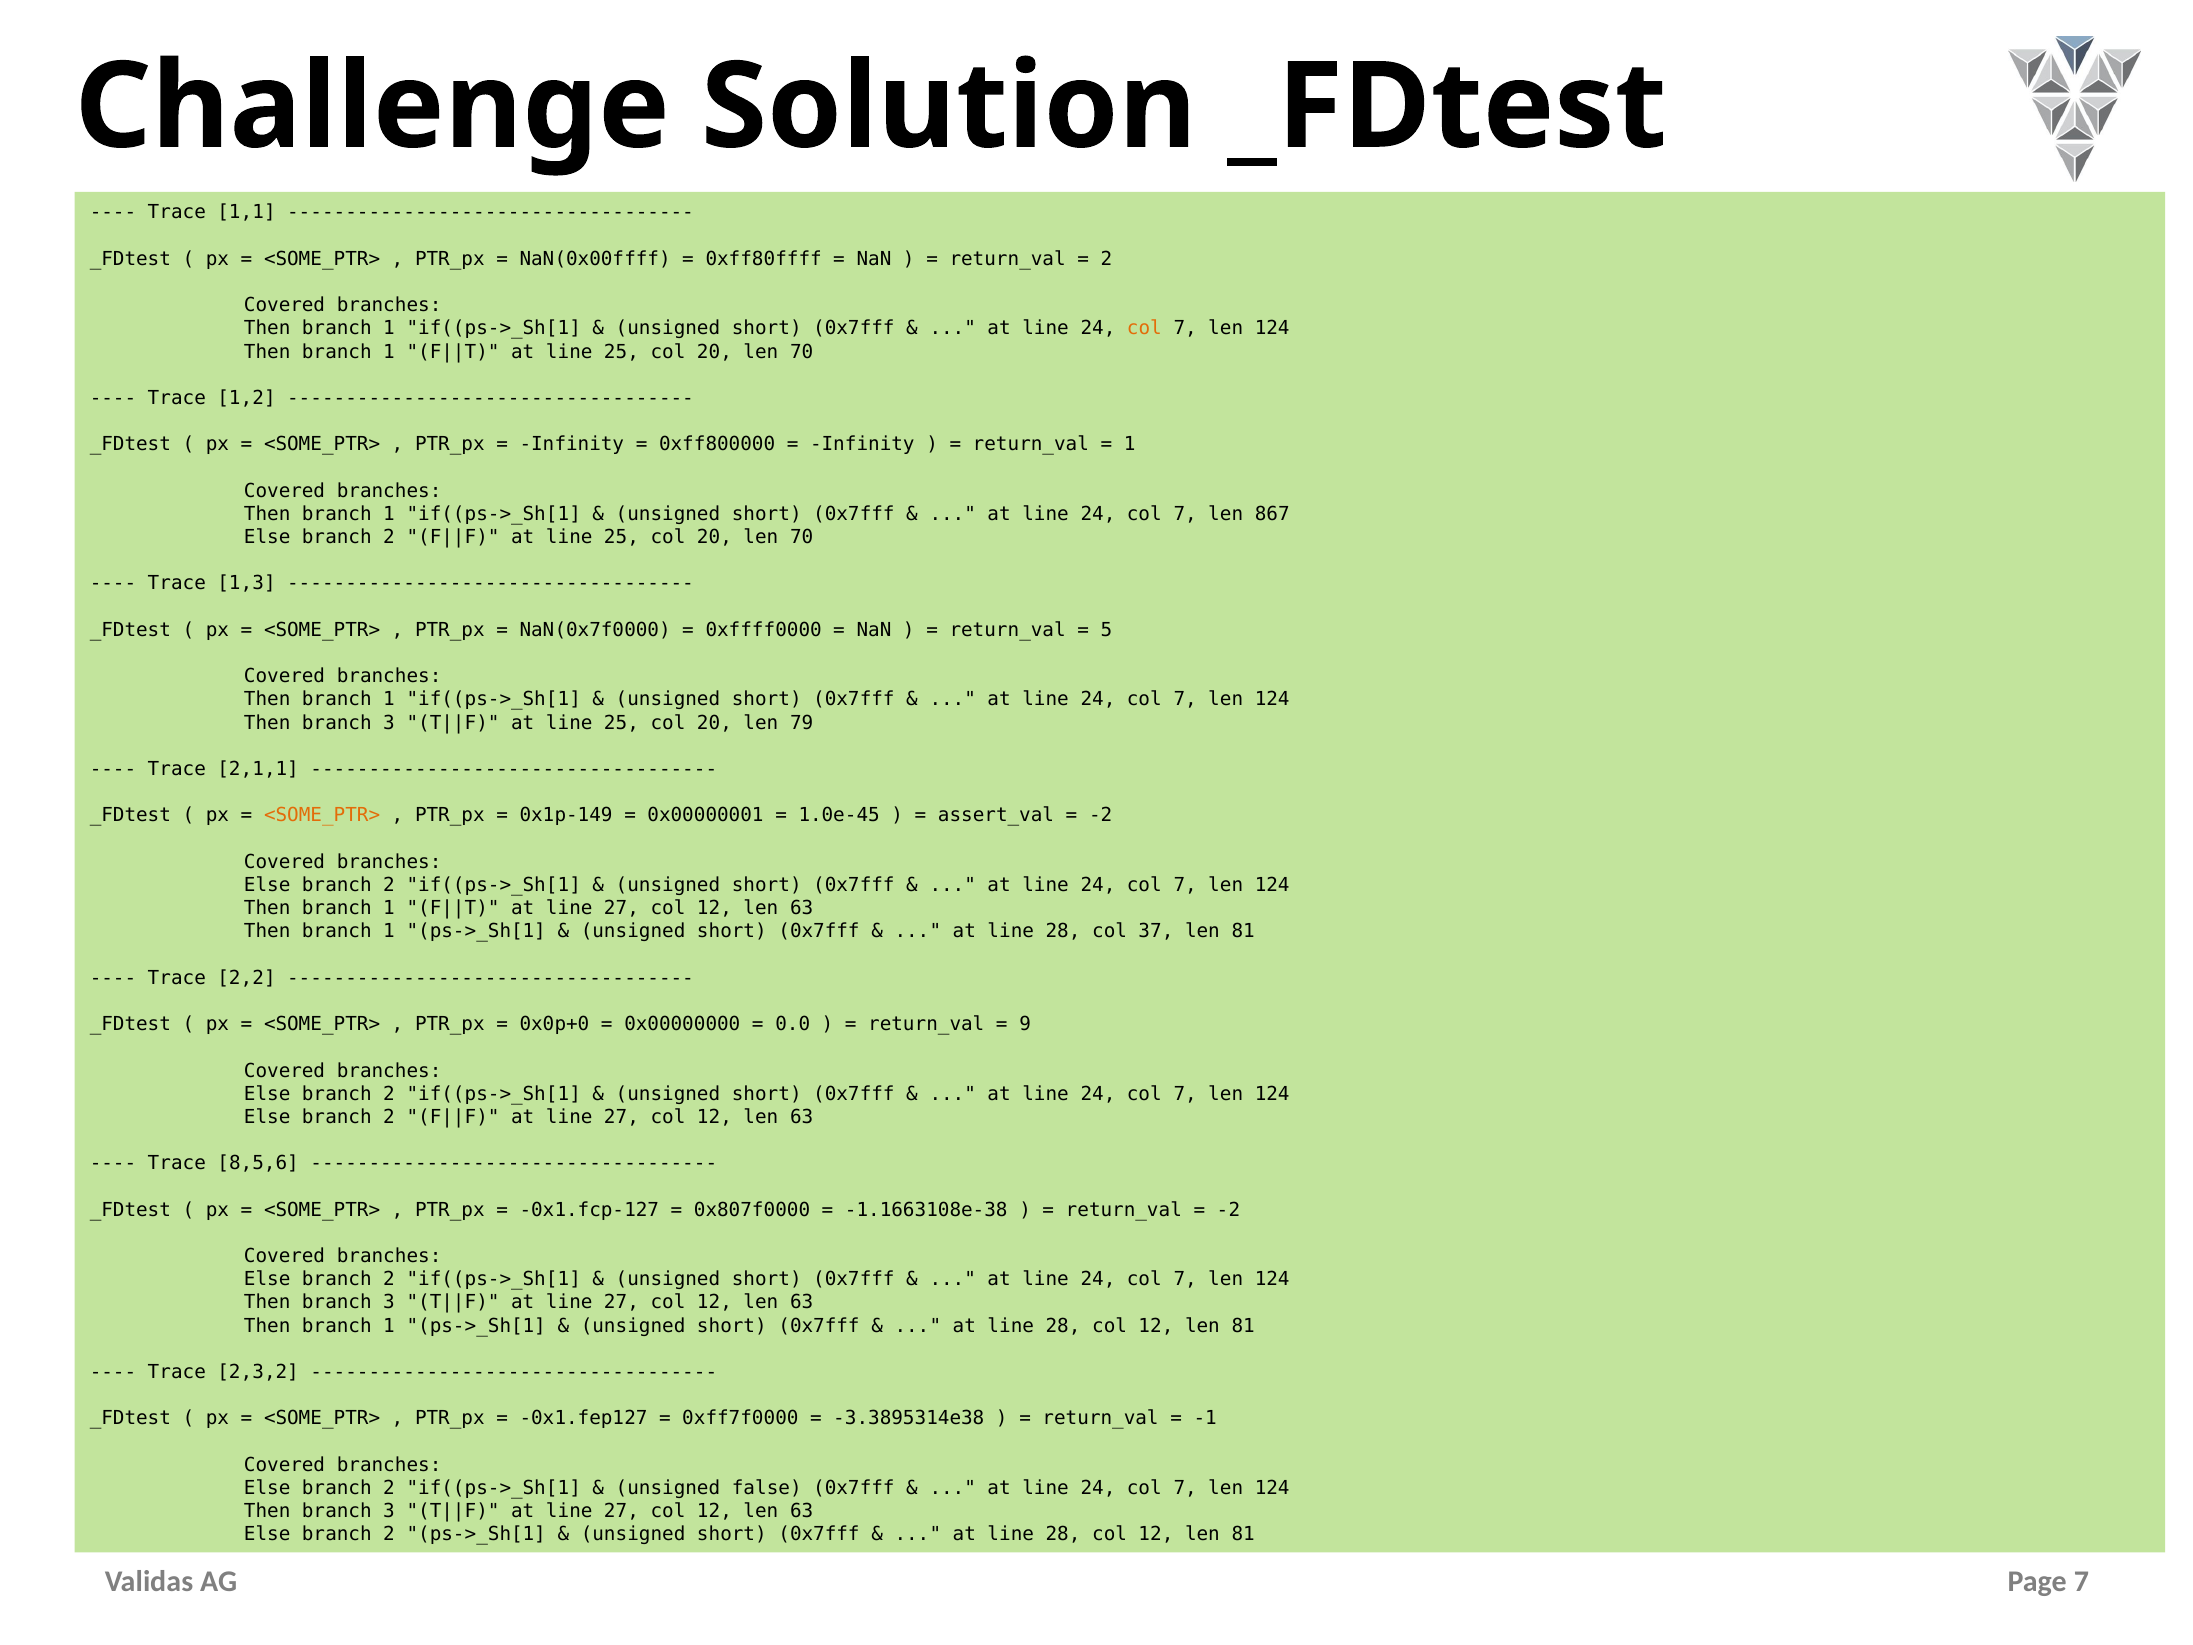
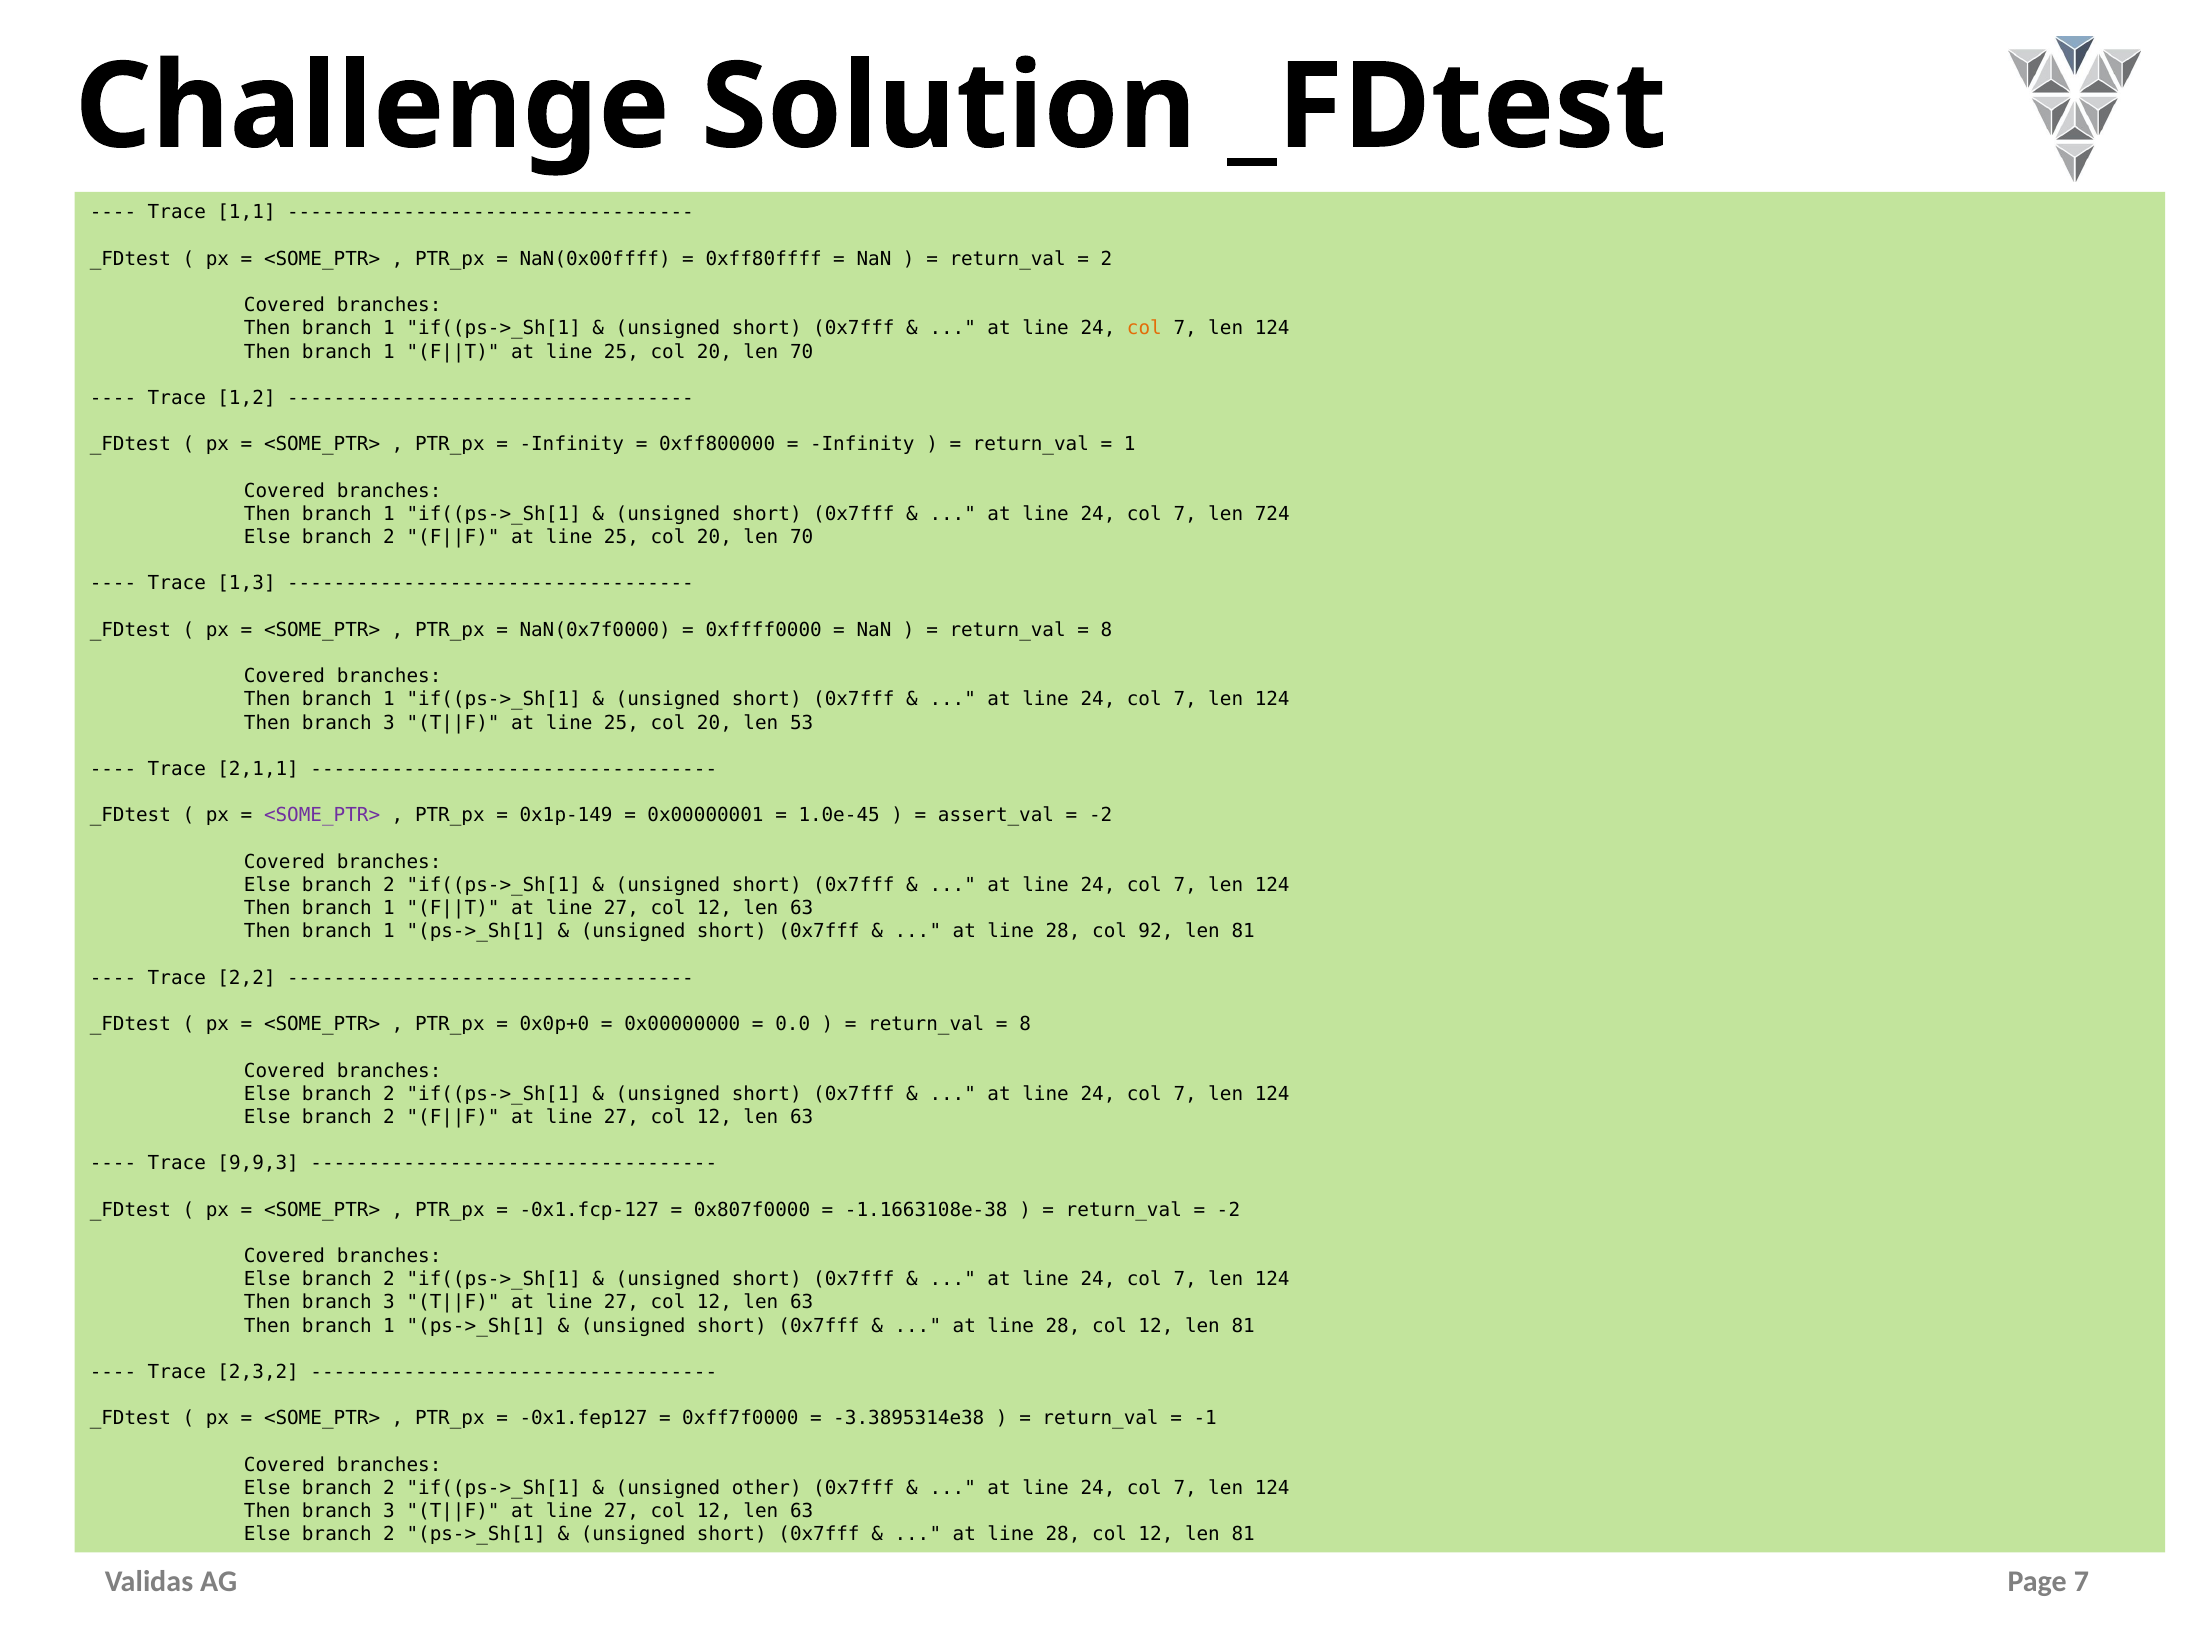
867: 867 -> 724 (1272, 514)
5: 5 -> 8 (1106, 630)
79: 79 -> 53 (802, 723)
<SOME_PTR> colour: orange -> purple (322, 815)
37: 37 -> 92 (1156, 931)
9: 9 -> 8 (1025, 1024)
8,5,6: 8,5,6 -> 9,9,3 (258, 1163)
false: false -> other (767, 1488)
